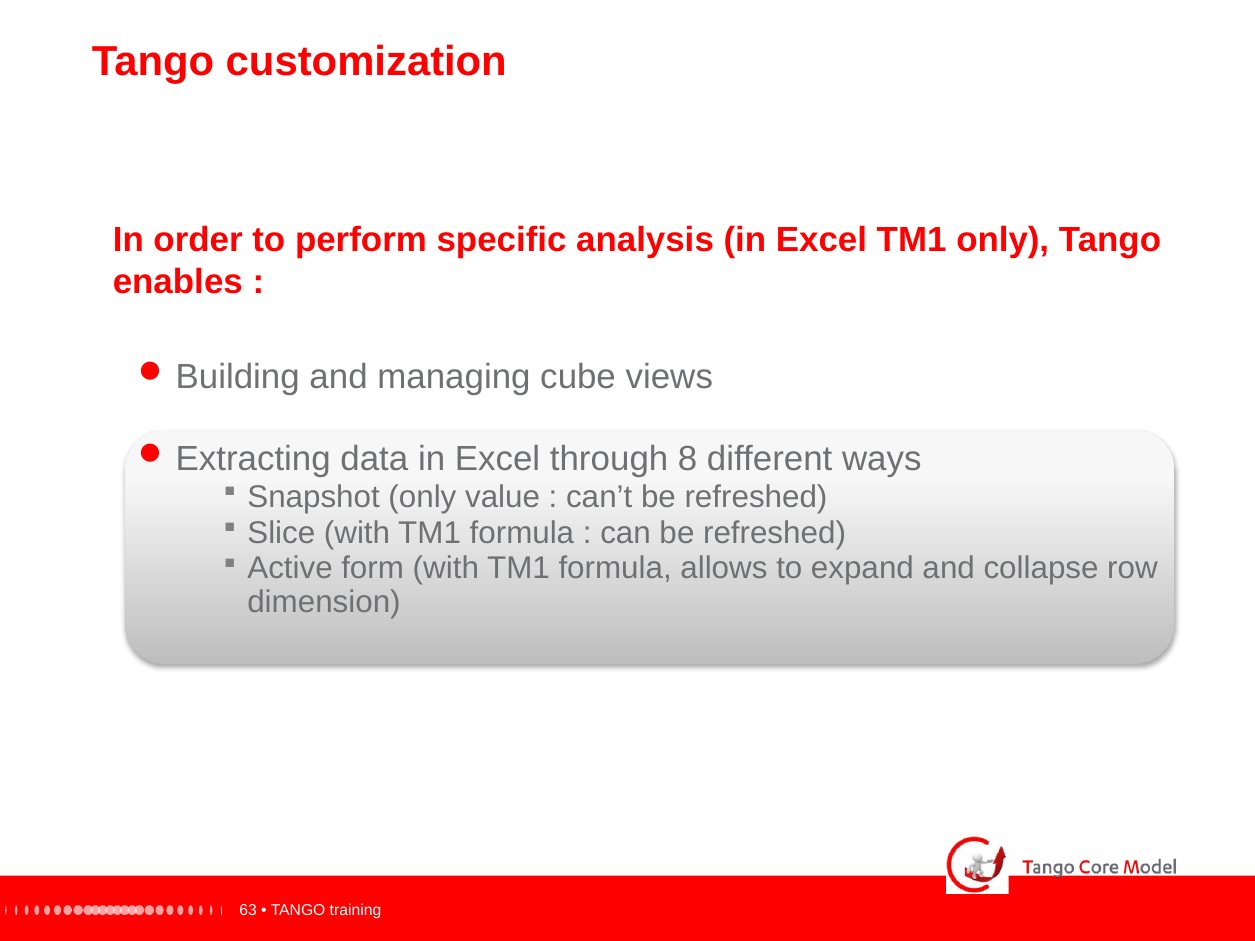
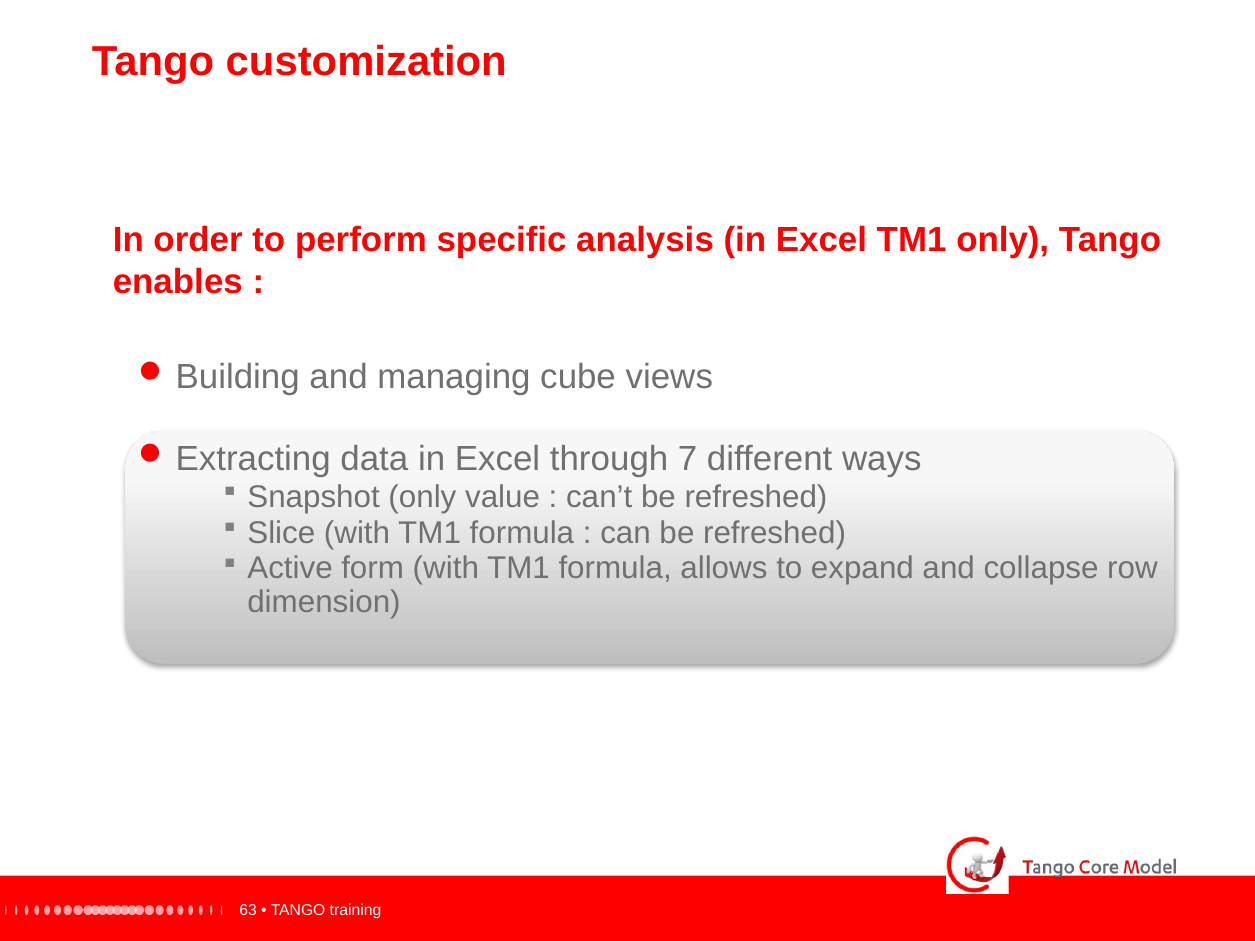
8: 8 -> 7 (688, 459)
